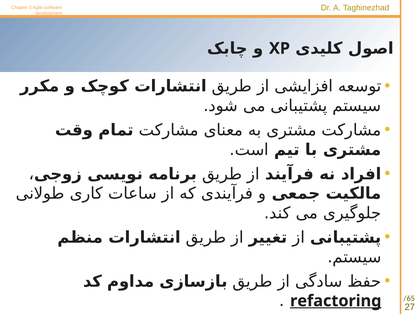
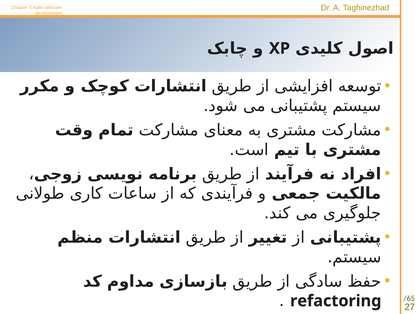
refactoring underline: present -> none (336, 301)
